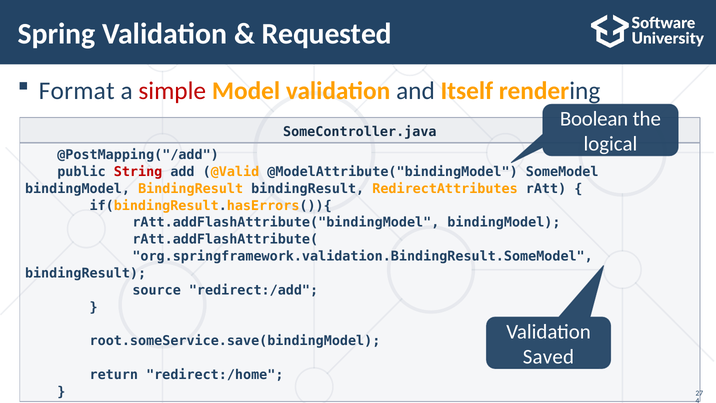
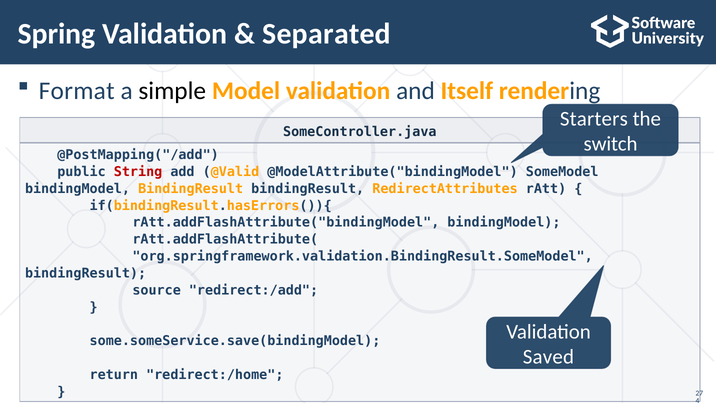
Requested: Requested -> Separated (327, 34)
simple colour: red -> black (172, 91)
Boolean: Boolean -> Starters (594, 119)
logical: logical -> switch (611, 144)
root.someService.save(bindingModel: root.someService.save(bindingModel -> some.someService.save(bindingModel (235, 341)
